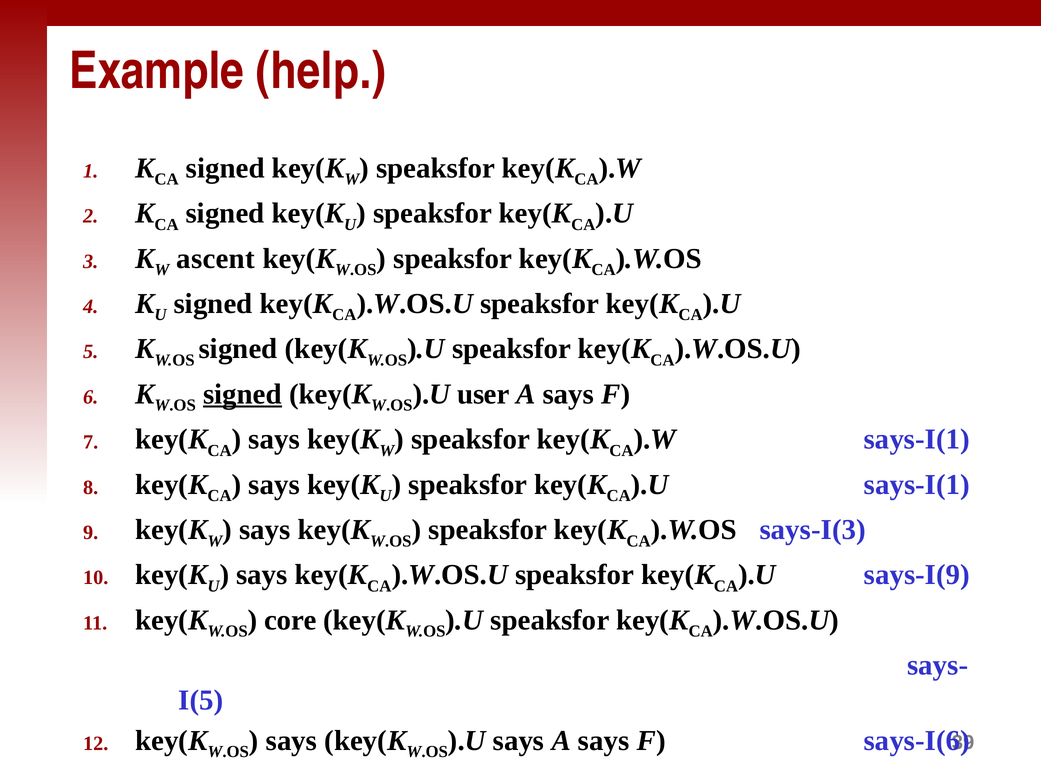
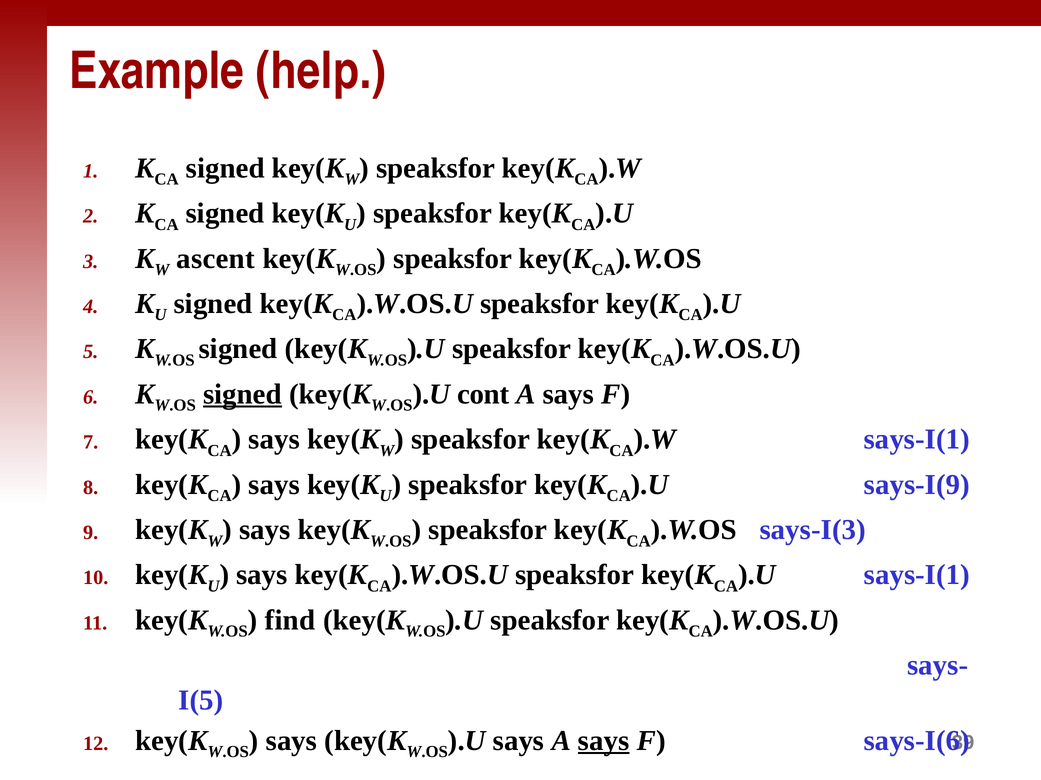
user: user -> cont (483, 395)
says-I(1: says-I(1 -> says-I(9 (917, 485)
says-I(9: says-I(9 -> says-I(1 (917, 576)
core: core -> find (290, 621)
says underline: none -> present (604, 741)
